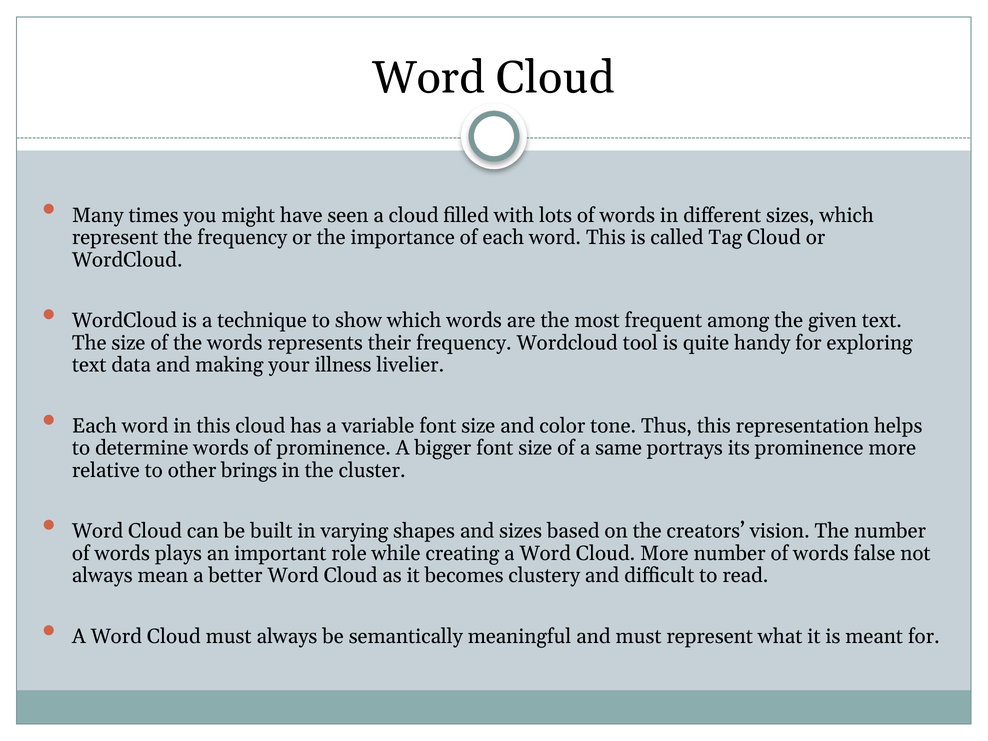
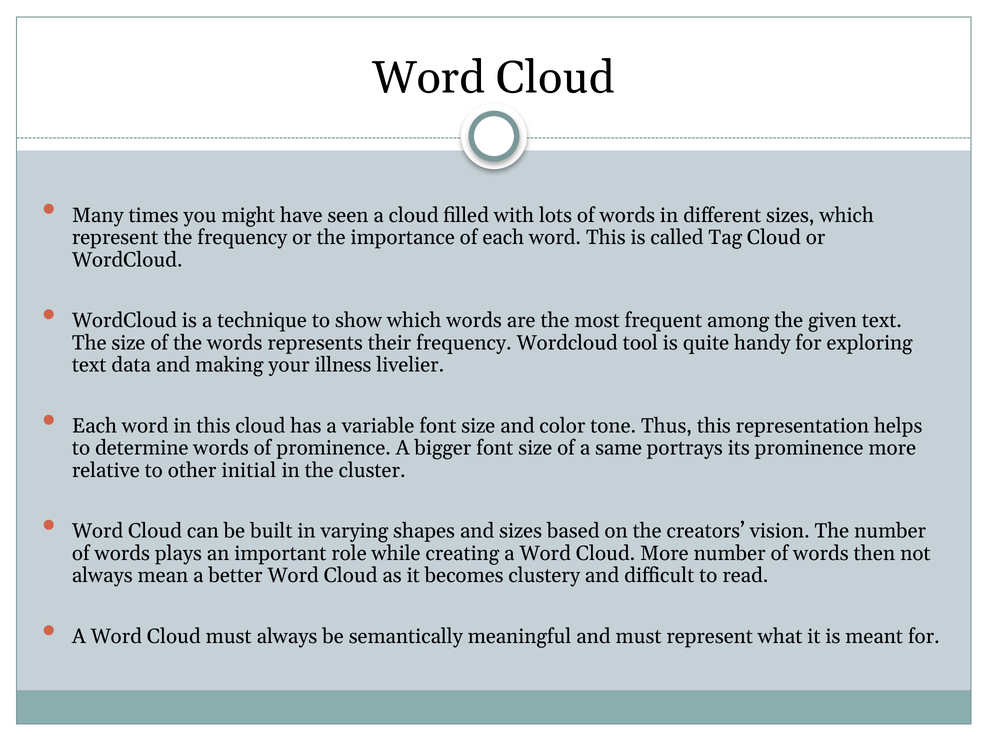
brings: brings -> initial (249, 470)
false: false -> then (874, 553)
